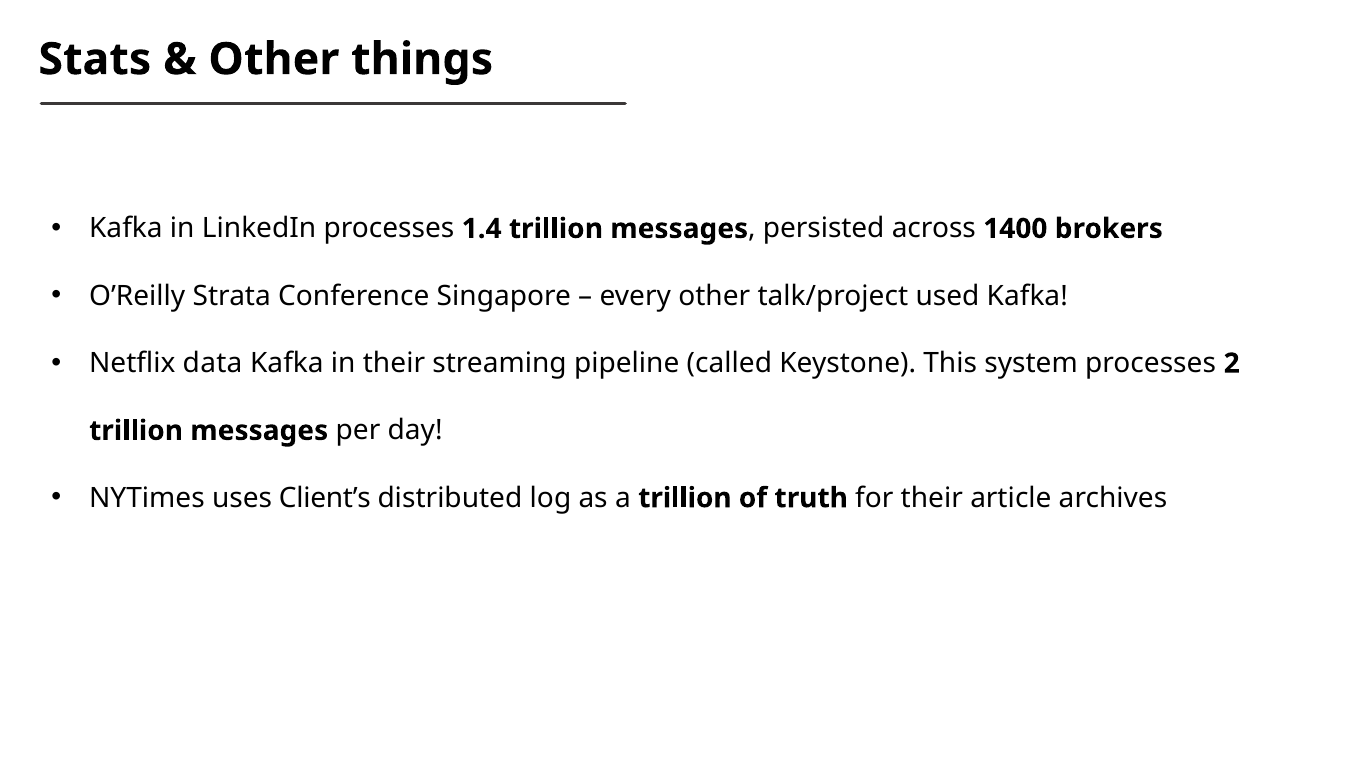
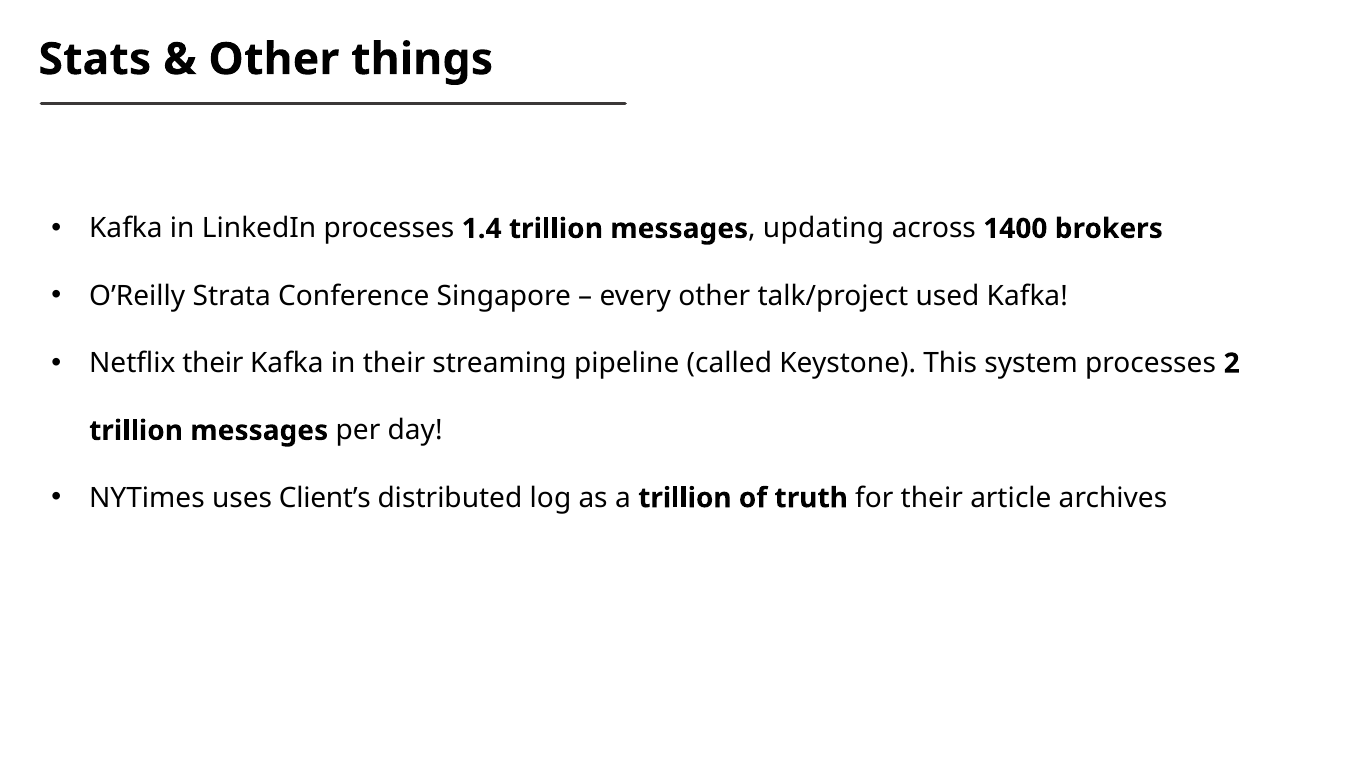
persisted: persisted -> updating (824, 229)
Netflix data: data -> their (213, 363)
